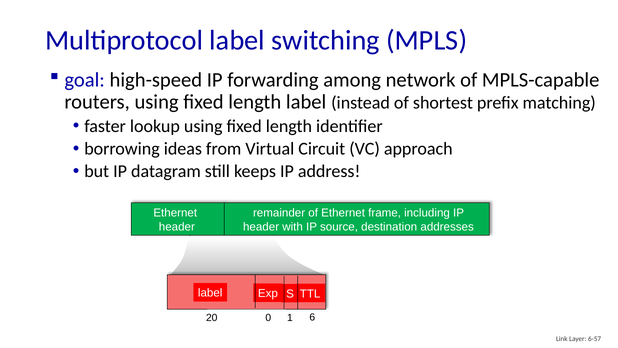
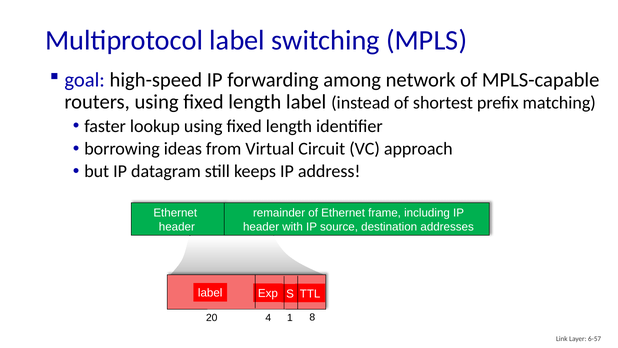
0: 0 -> 4 (268, 317)
6: 6 -> 8 (312, 317)
